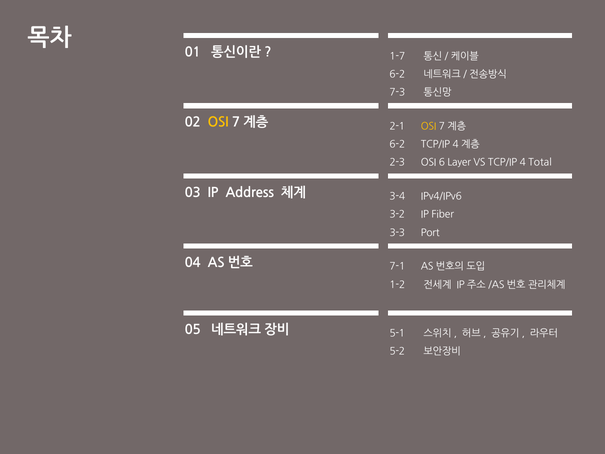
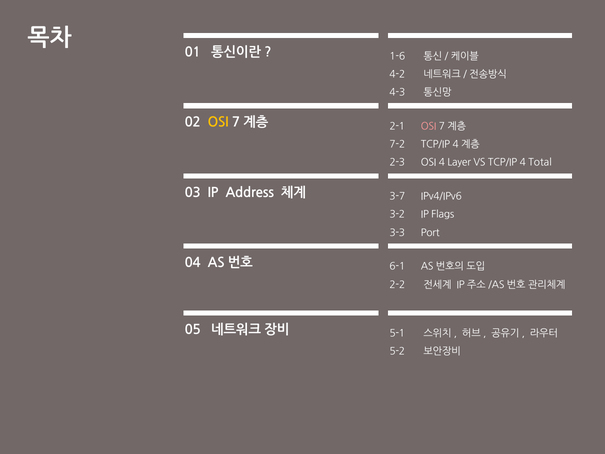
1-7: 1-7 -> 1-6 (397, 56)
6-2: 6-2 -> 4-2 (397, 74)
7-3: 7-3 -> 4-3 (397, 92)
OSI colour: yellow -> pink (429, 126)
6-2: 6-2 -> 7-2 (397, 144)
OSI 6: 6 -> 4 (442, 163)
3-4: 3-4 -> 3-7 (397, 196)
Fiber: Fiber -> Flags (443, 215)
7-1: 7-1 -> 6-1 (397, 266)
1-2: 1-2 -> 2-2 (397, 285)
